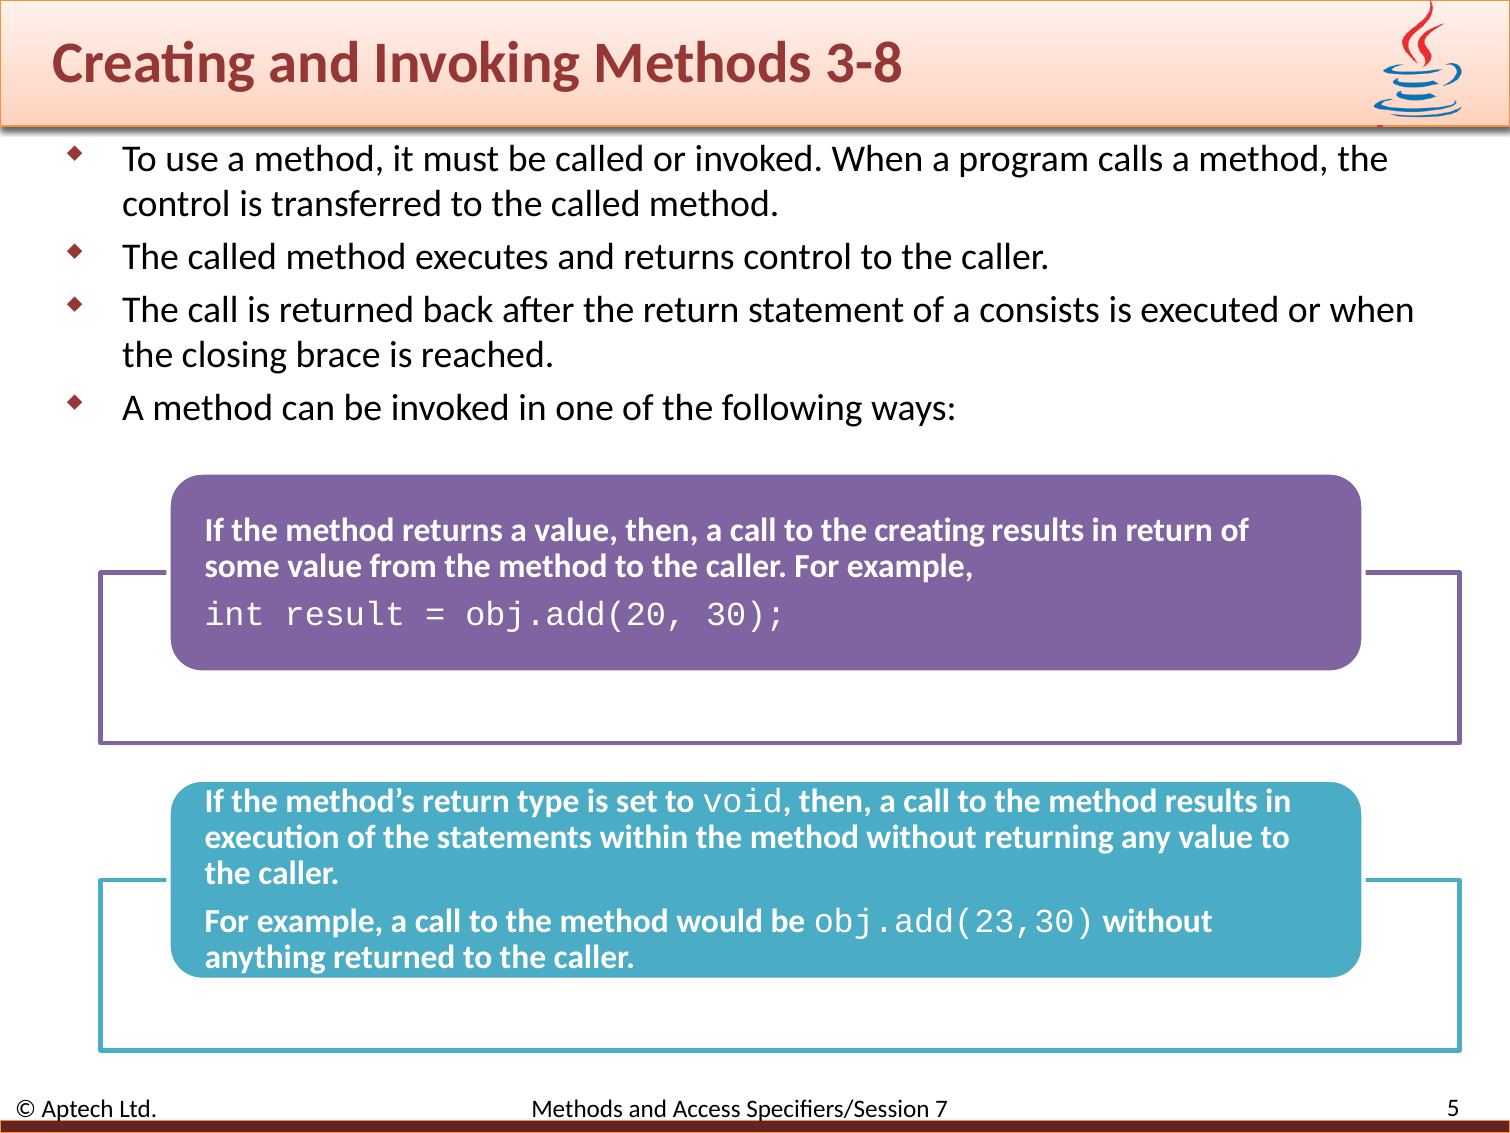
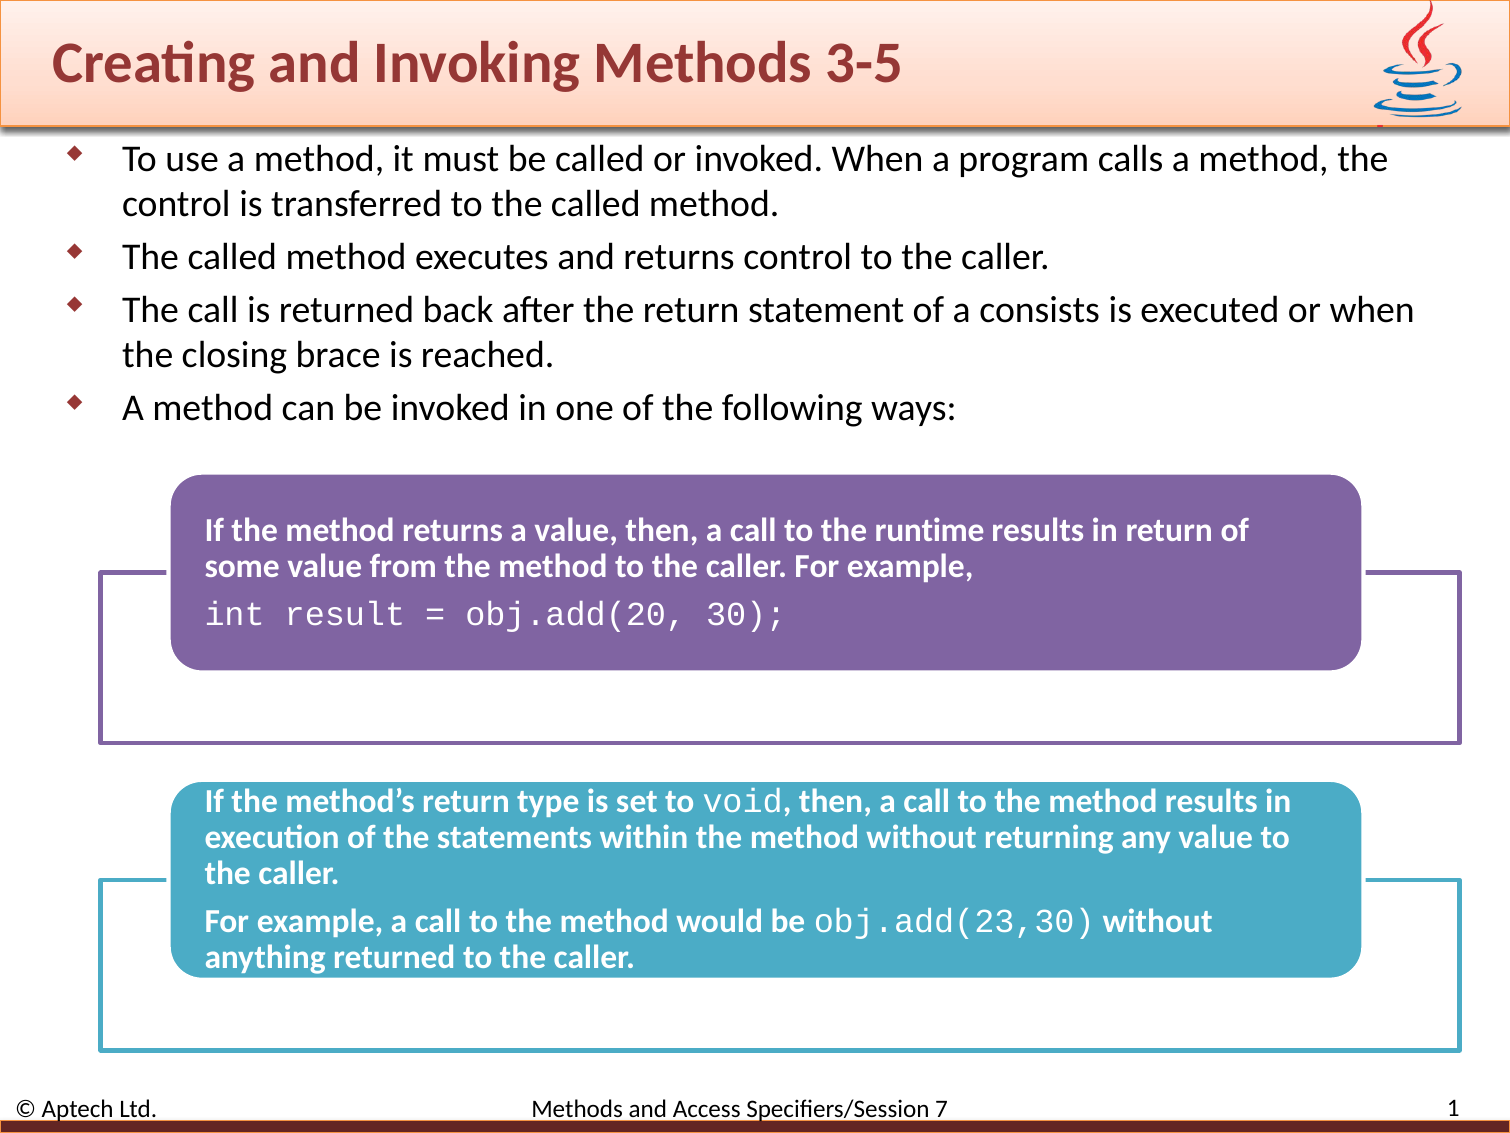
3-8: 3-8 -> 3-5 (864, 63)
the creating: creating -> runtime (930, 530)
5: 5 -> 1 (1453, 1107)
